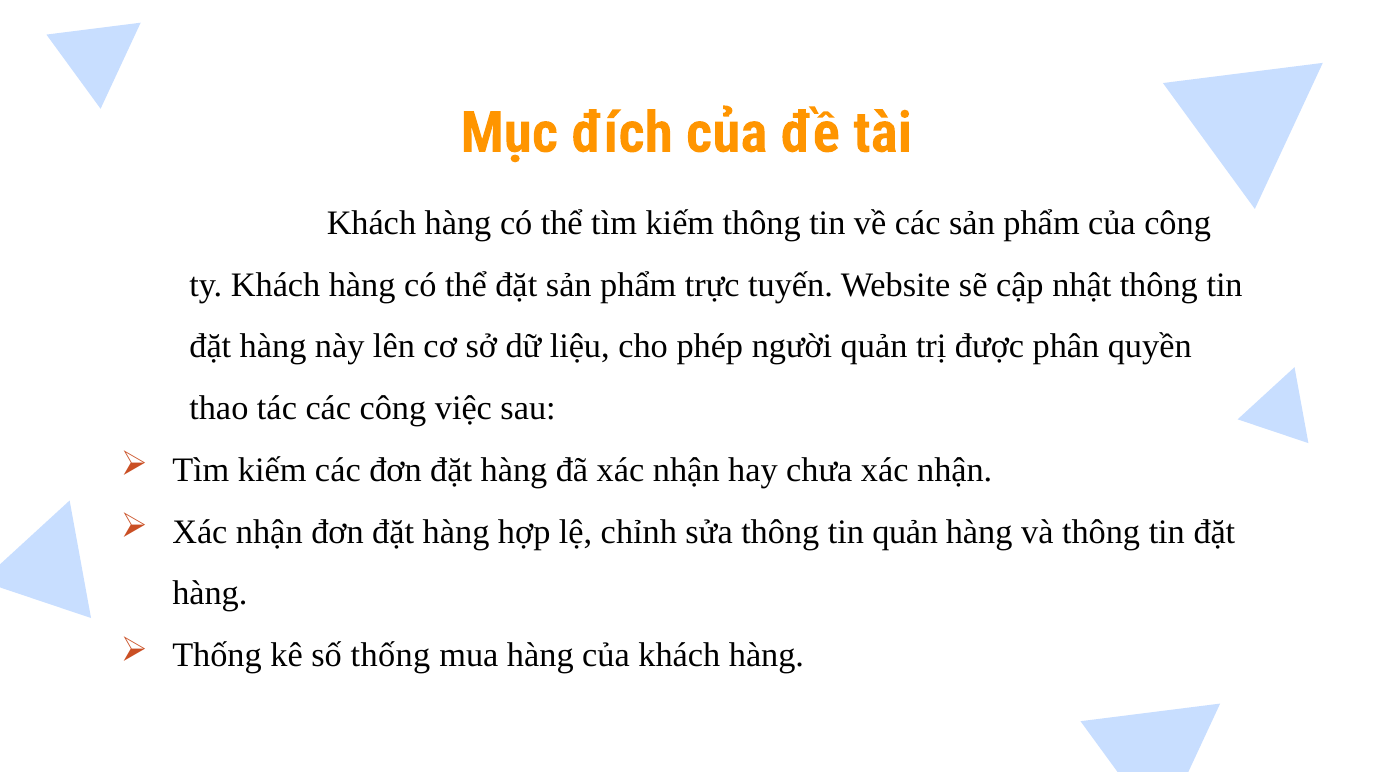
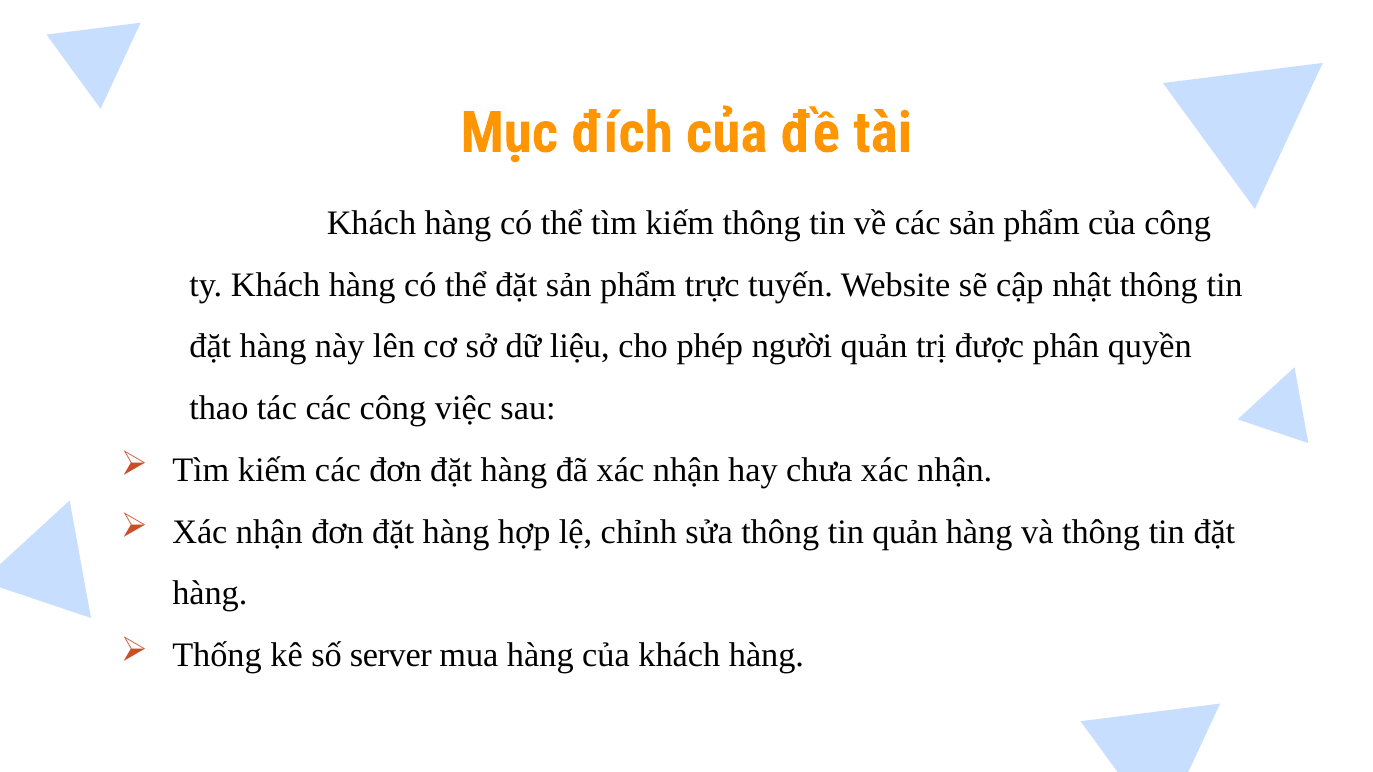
số thống: thống -> server (391, 656)
